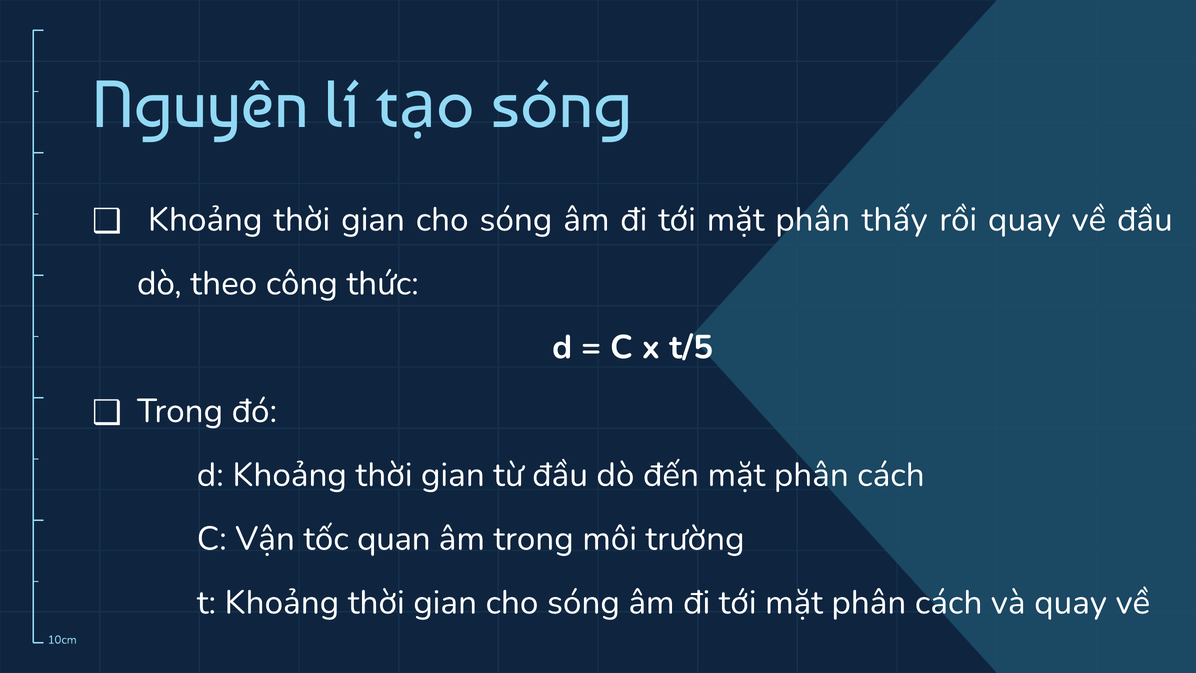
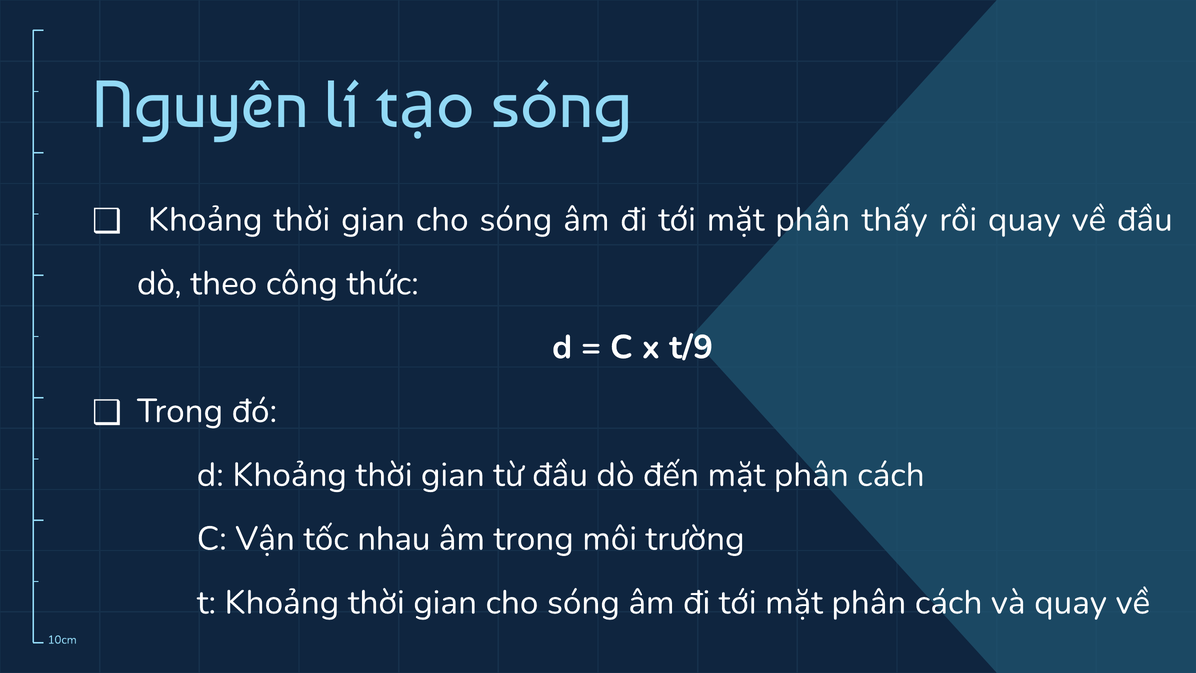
t/5: t/5 -> t/9 (691, 347)
quan: quan -> nhau (394, 539)
